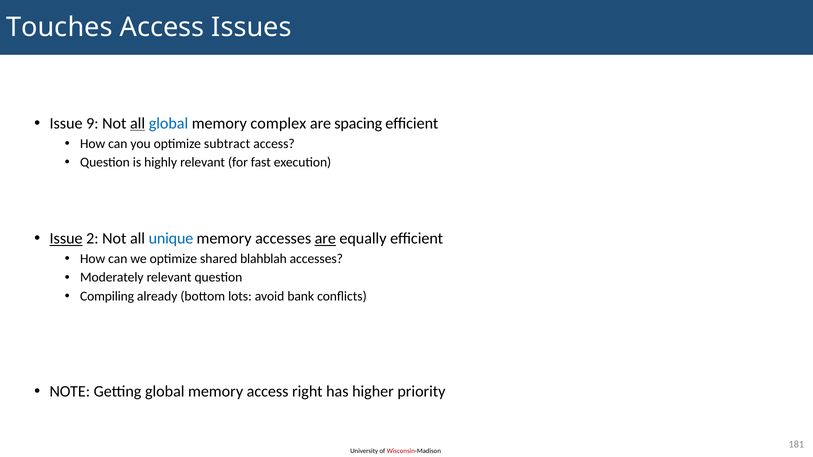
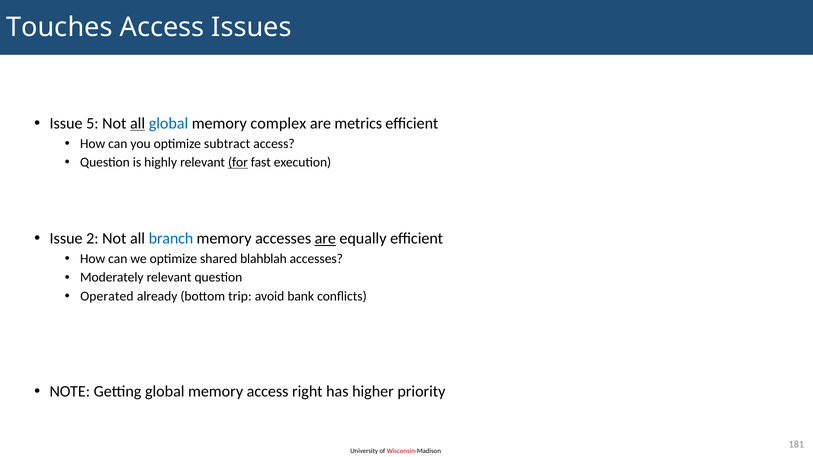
9: 9 -> 5 (92, 123)
spacing: spacing -> metrics (358, 123)
for underline: none -> present (238, 163)
Issue underline: present -> none (66, 239)
unique: unique -> branch (171, 239)
Compiling: Compiling -> Operated (107, 297)
lots: lots -> trip (240, 297)
